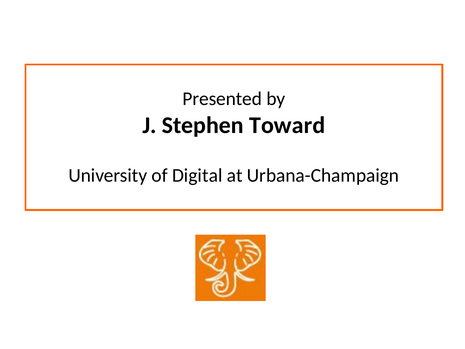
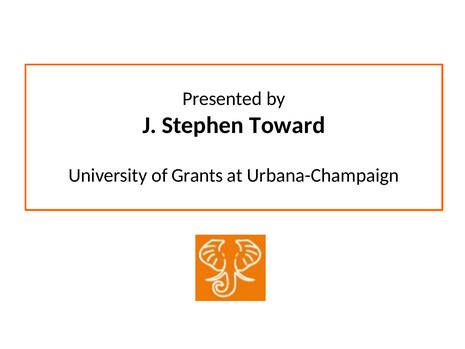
Digital: Digital -> Grants (197, 175)
